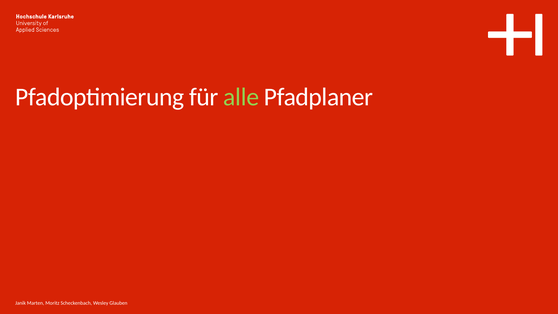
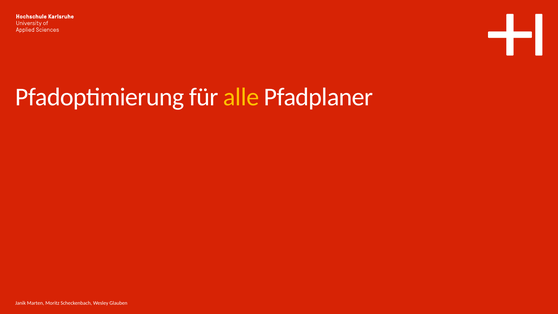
alle colour: light green -> yellow (241, 97)
